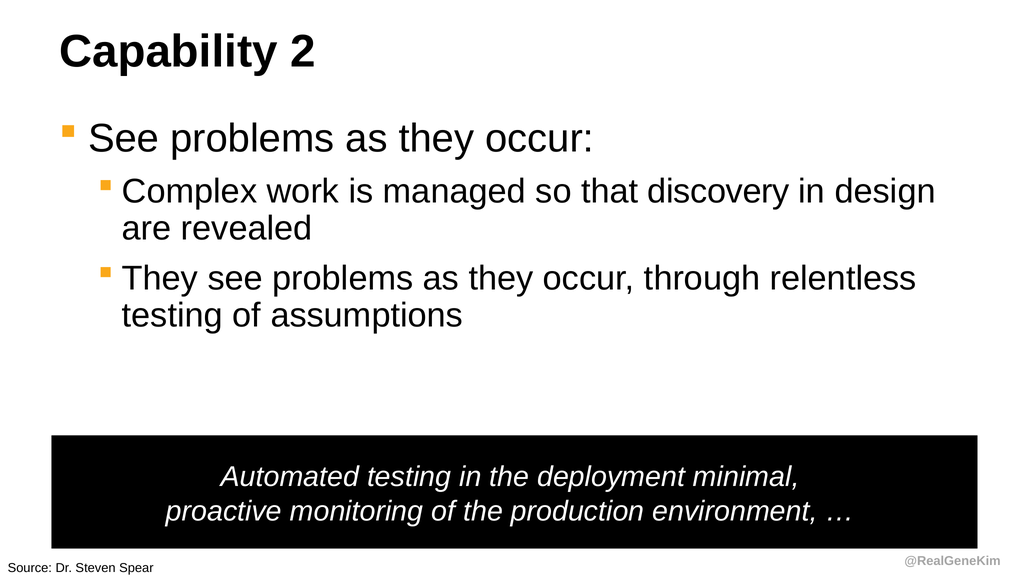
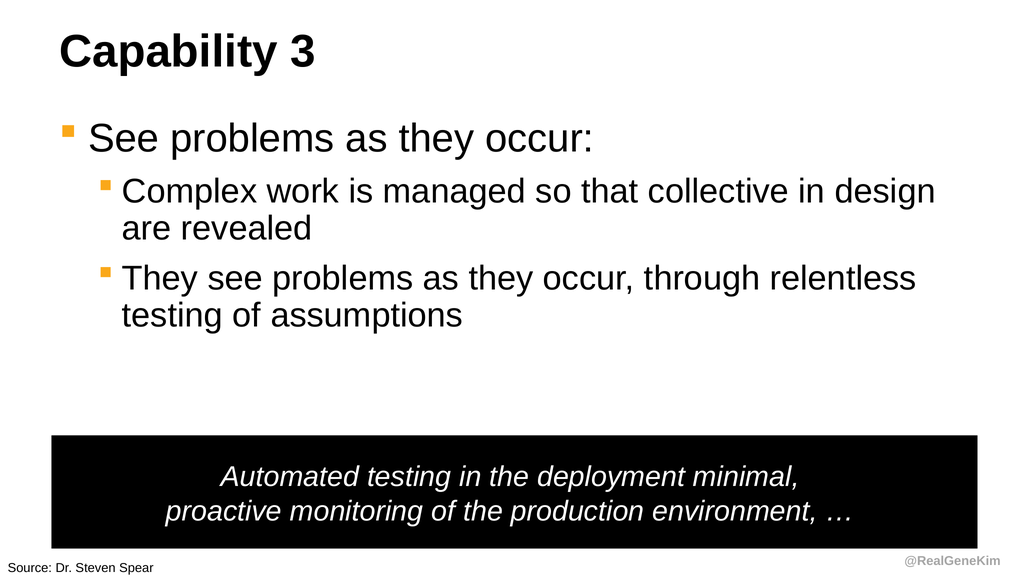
2: 2 -> 3 (303, 52)
discovery: discovery -> collective (718, 192)
